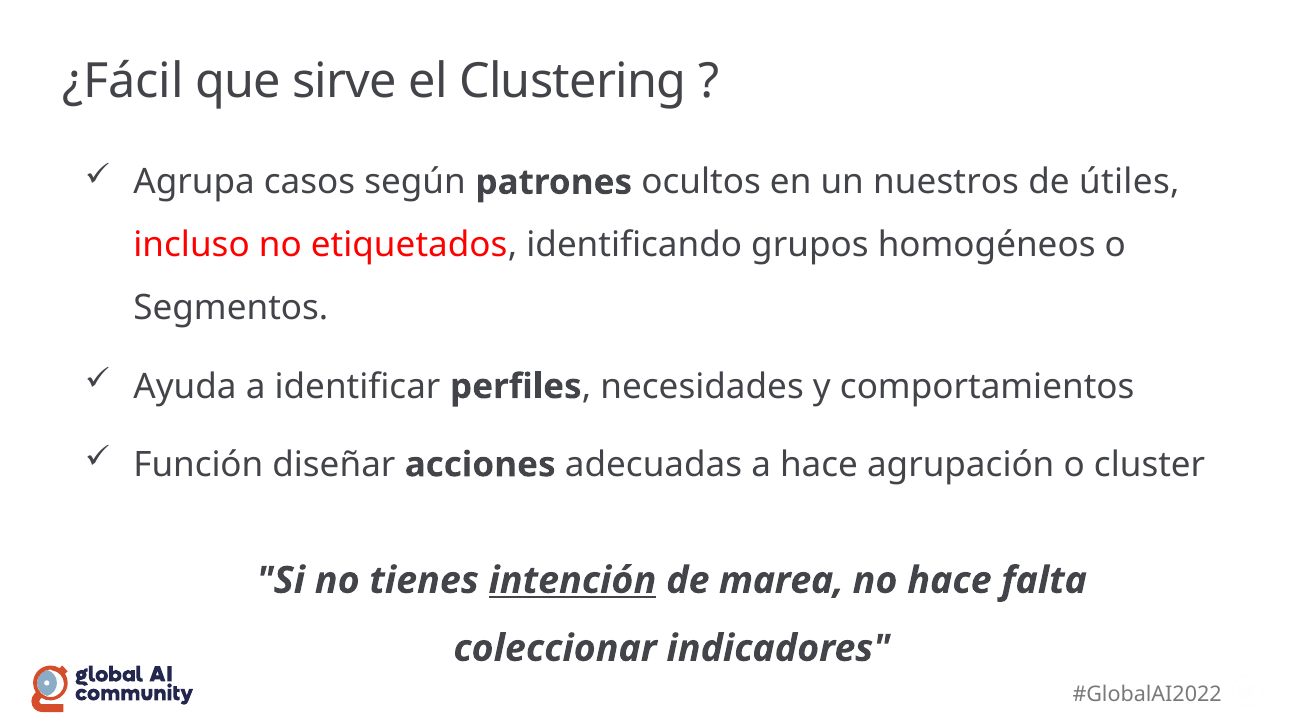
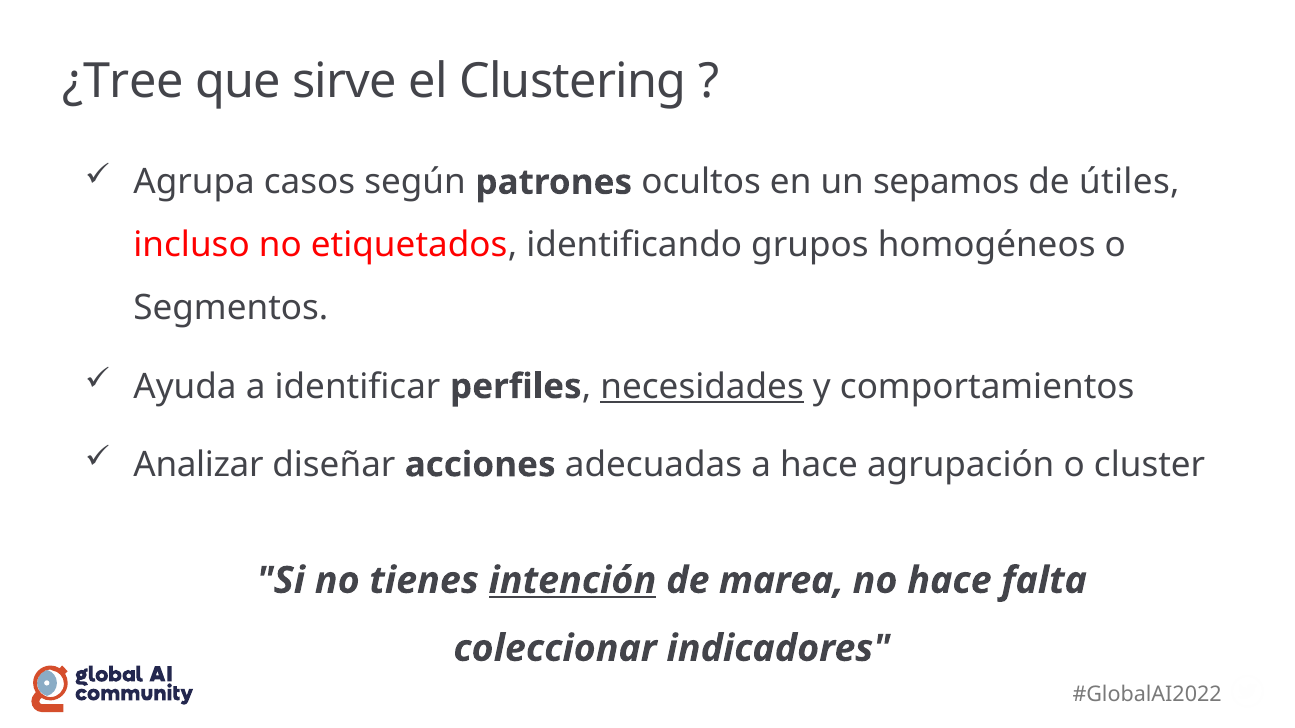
¿Fácil: ¿Fácil -> ¿Tree (123, 81)
nuestros: nuestros -> sepamos (946, 182)
necesidades underline: none -> present (702, 387)
Función: Función -> Analizar (199, 465)
